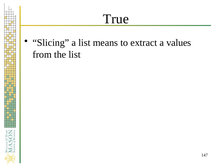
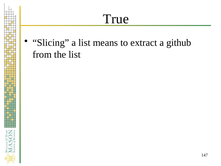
values: values -> github (179, 43)
